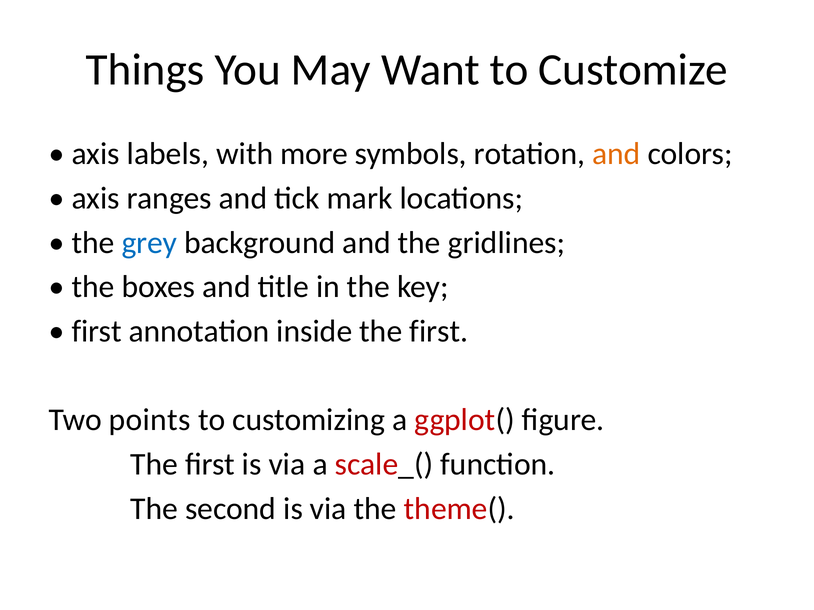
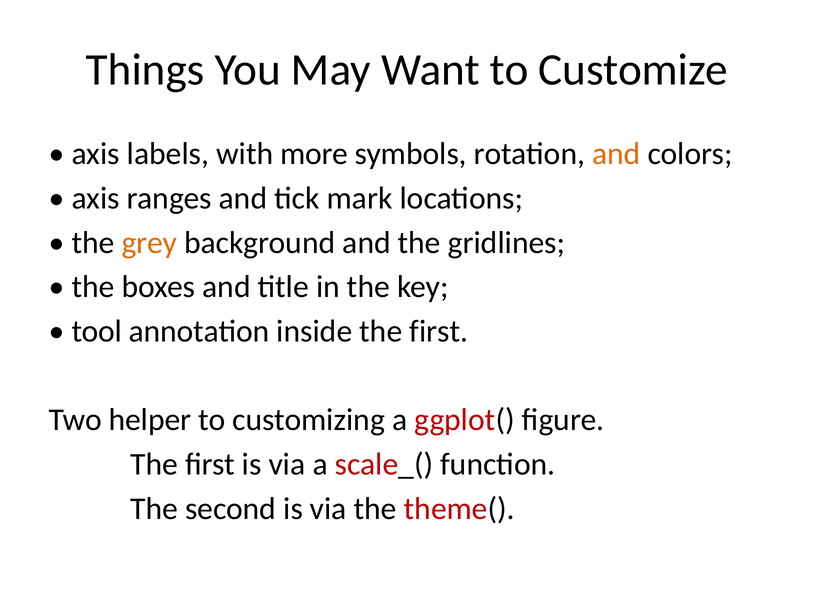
grey colour: blue -> orange (149, 243)
first: first -> tool (97, 332)
points: points -> helper (150, 420)
